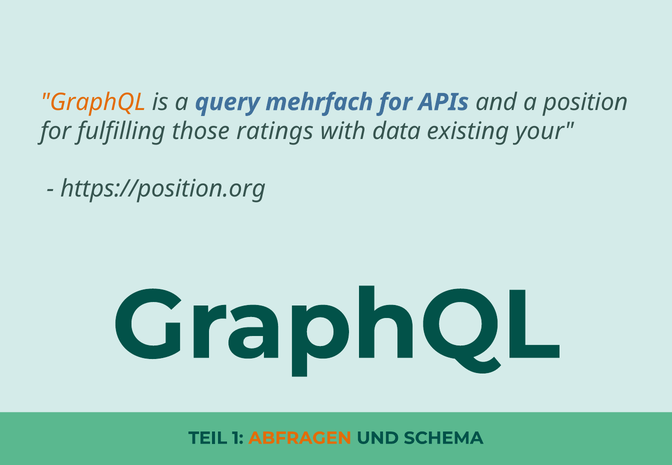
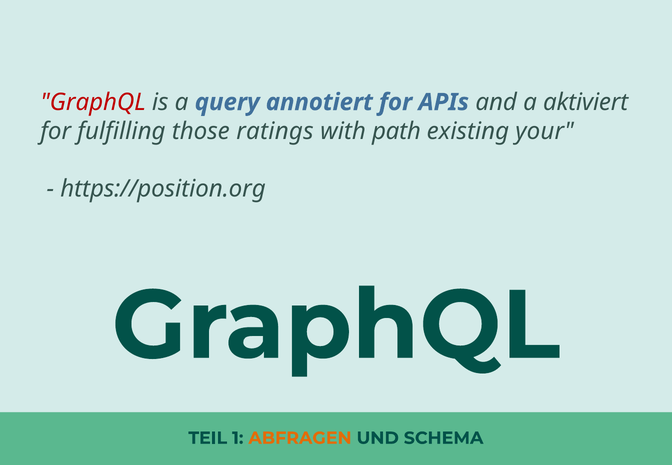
GraphQL colour: orange -> red (93, 102)
mehrfach: mehrfach -> annotiert (319, 102)
position: position -> aktiviert (586, 102)
data: data -> path (396, 131)
